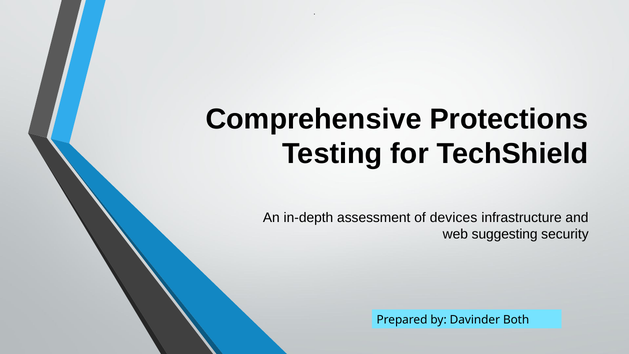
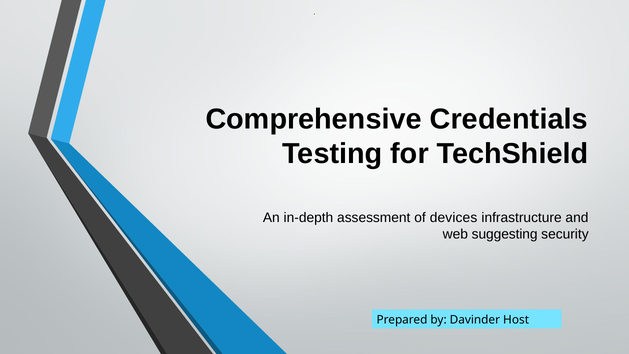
Protections: Protections -> Credentials (509, 119)
Both: Both -> Host (516, 320)
